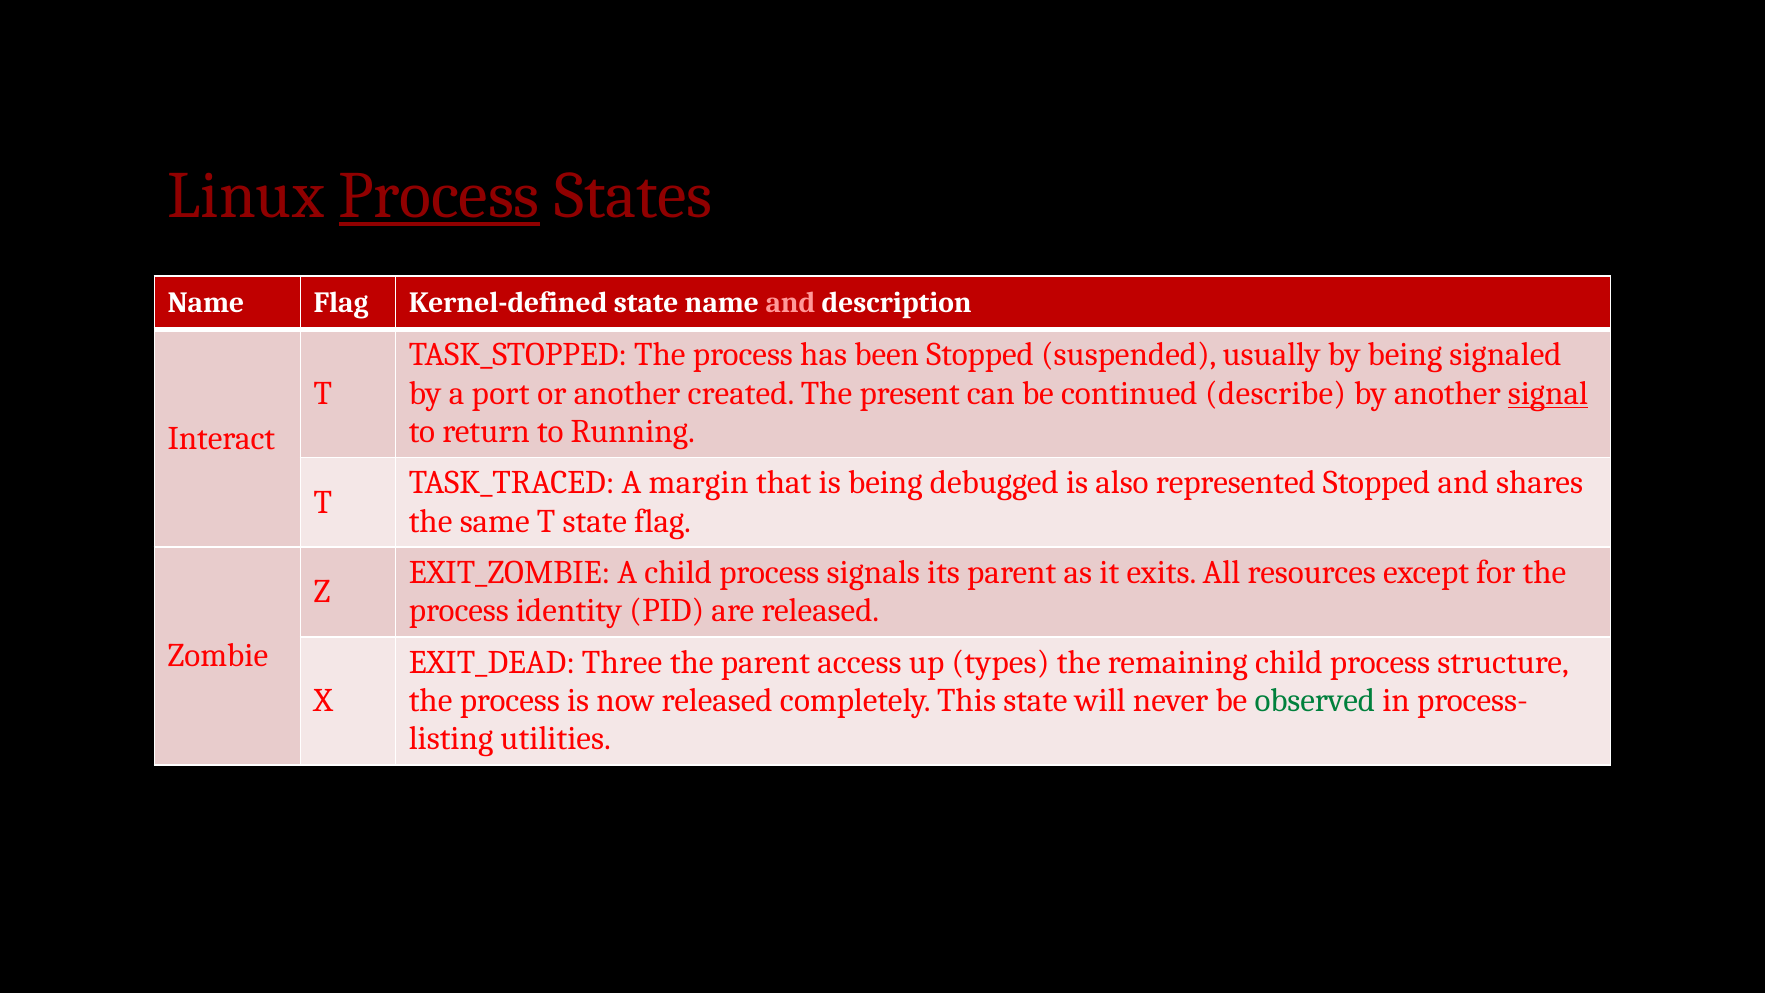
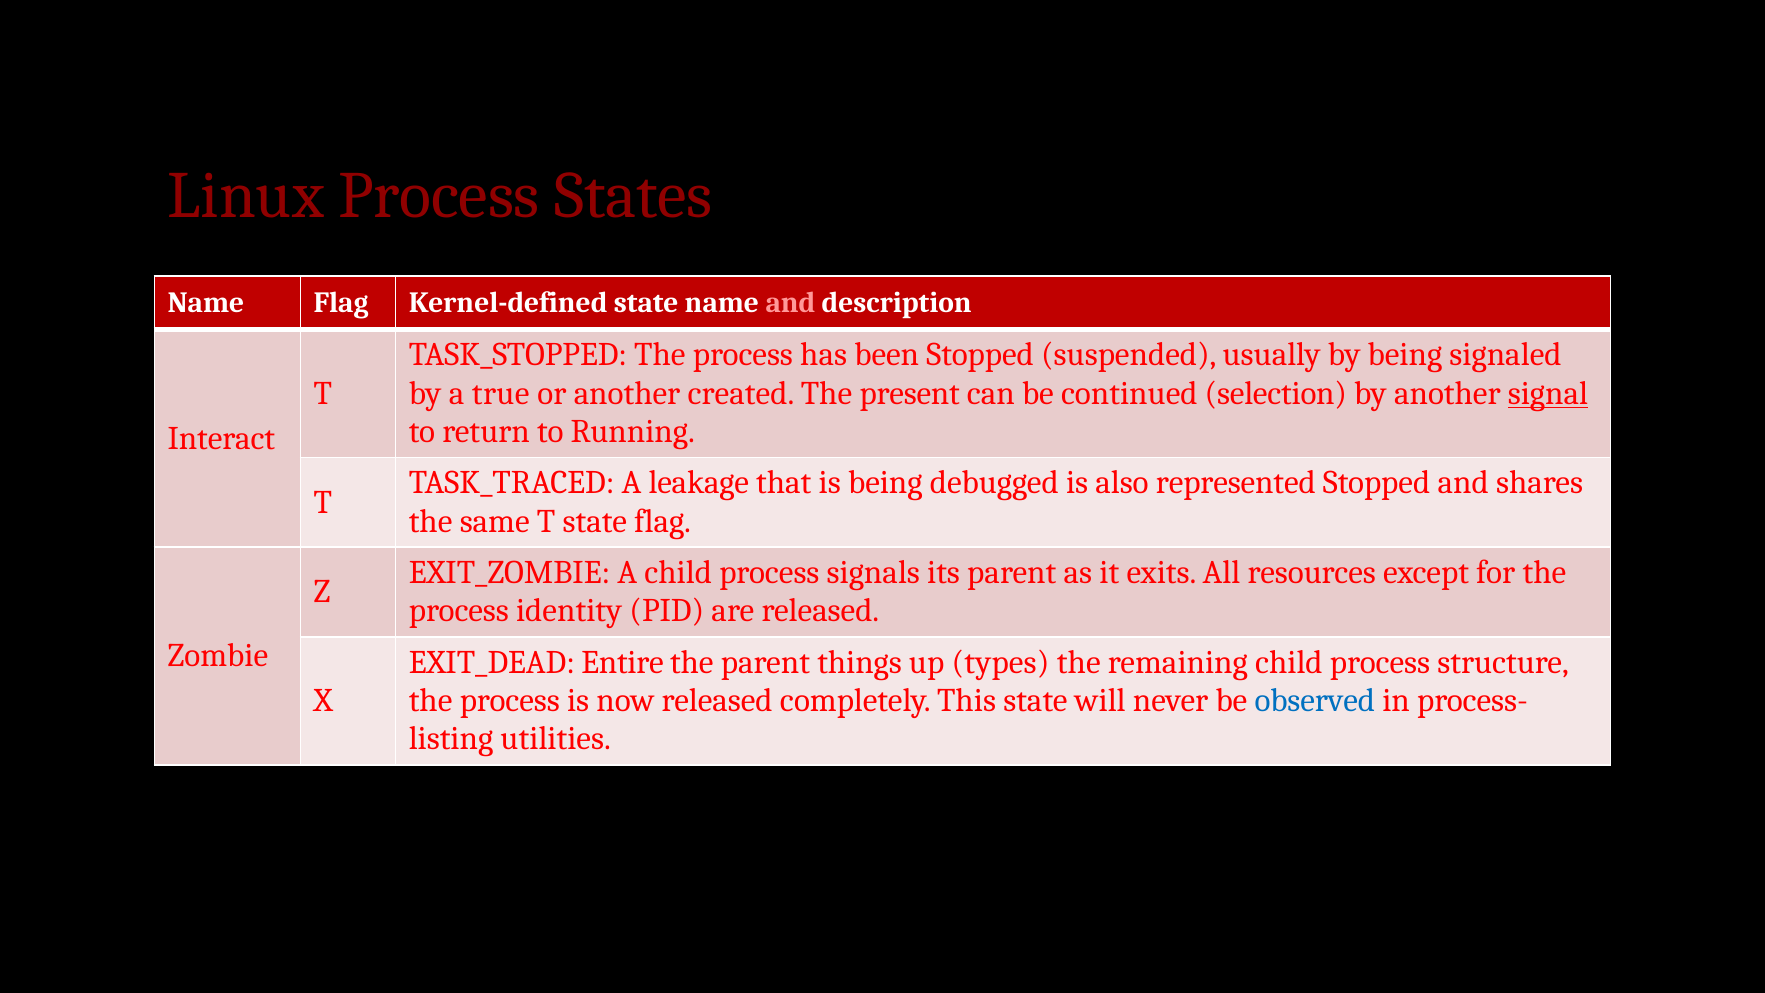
Process underline: present -> none (439, 195)
port: port -> true (501, 393)
describe: describe -> selection (1276, 393)
margin: margin -> leakage (699, 483)
Three: Three -> Entire (622, 662)
access: access -> things (860, 662)
observed colour: green -> blue (1315, 700)
